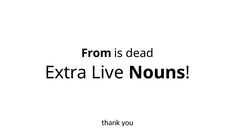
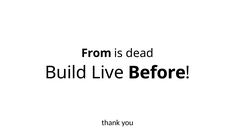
Extra: Extra -> Build (66, 73)
Nouns: Nouns -> Before (157, 73)
